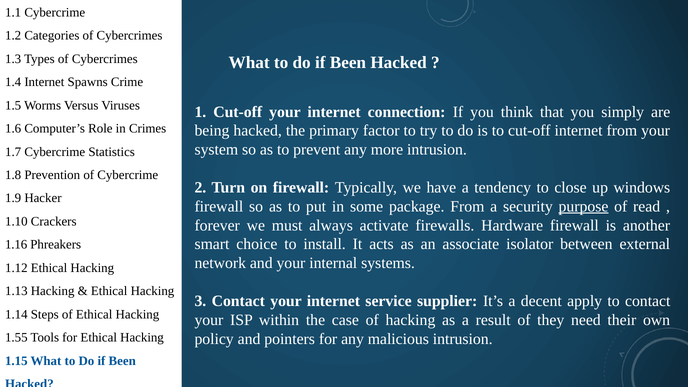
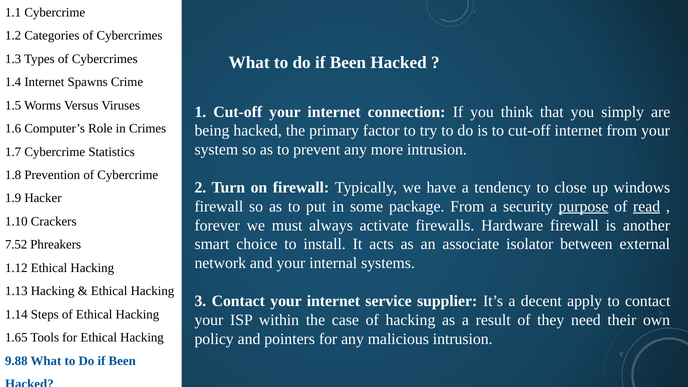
read underline: none -> present (647, 206)
1.16: 1.16 -> 7.52 (16, 245)
1.55: 1.55 -> 1.65 (16, 338)
1.15: 1.15 -> 9.88 (16, 361)
